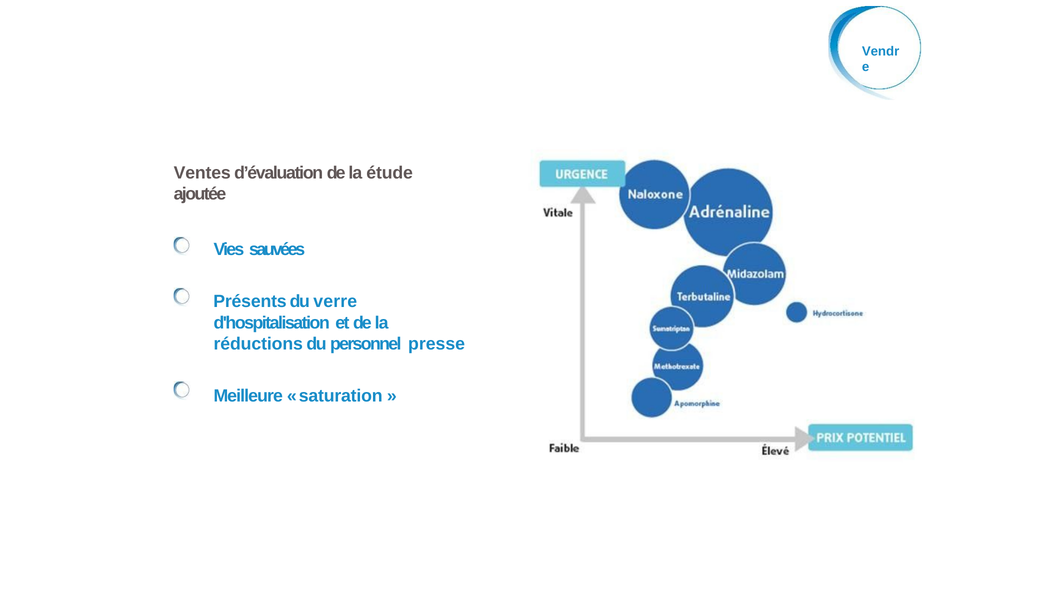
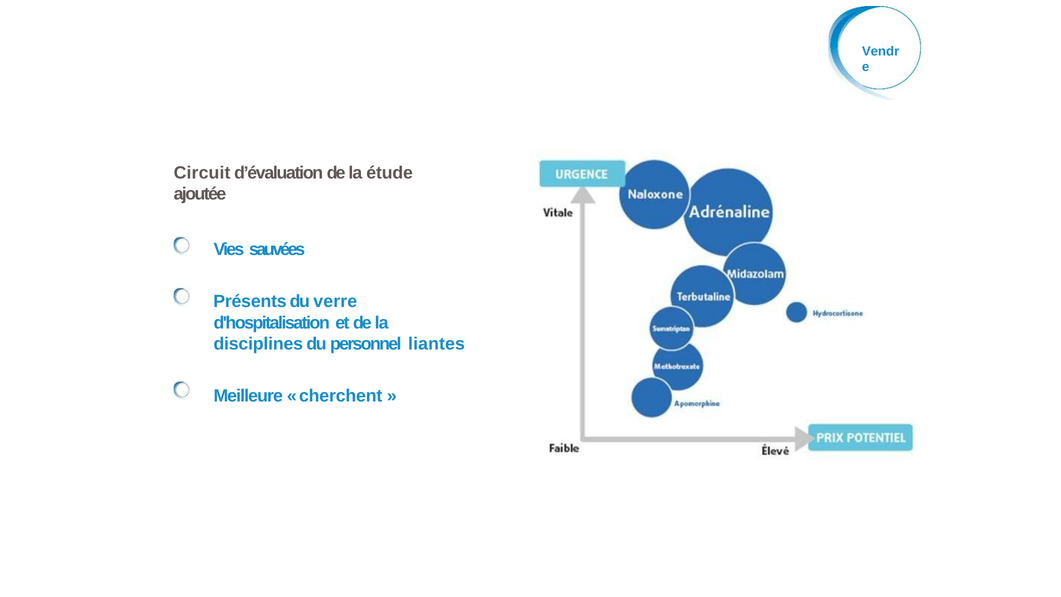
Ventes: Ventes -> Circuit (202, 173)
réductions: réductions -> disciplines (258, 344)
presse: presse -> liantes (437, 344)
saturation: saturation -> cherchent (341, 396)
